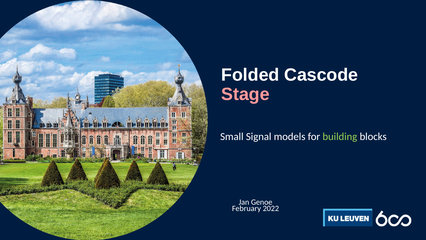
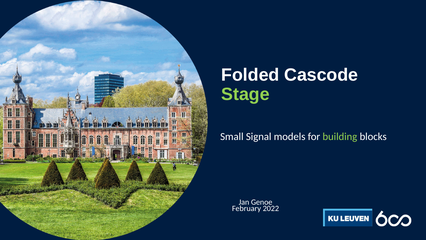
Stage colour: pink -> light green (245, 94)
